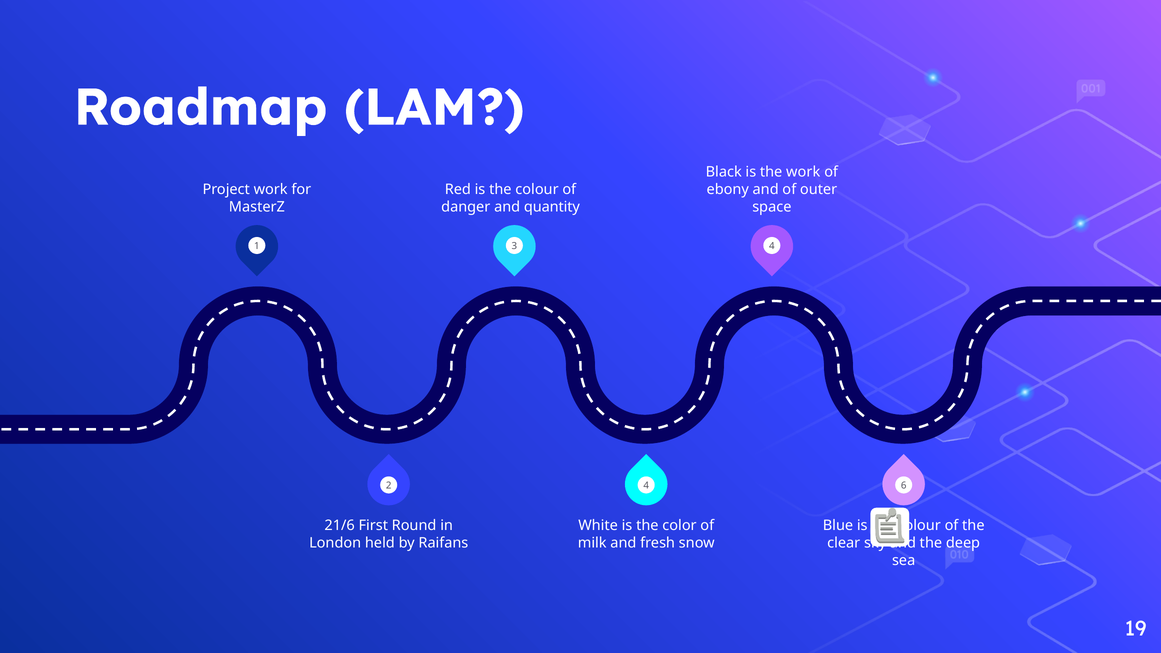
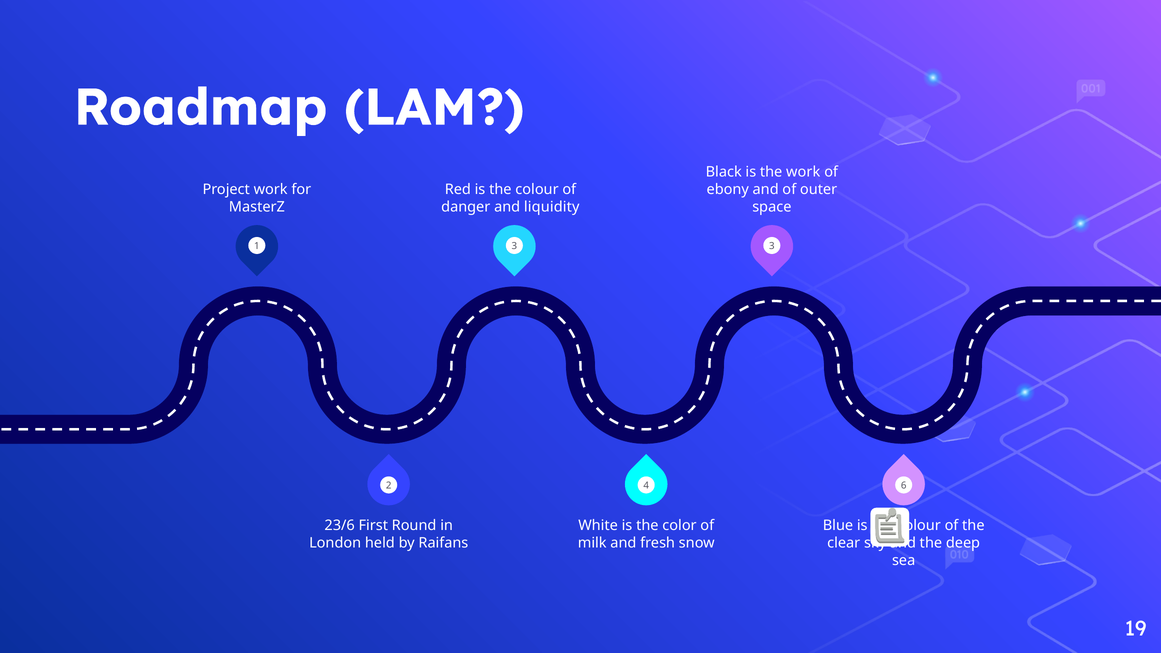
quantity: quantity -> liquidity (552, 207)
3 4: 4 -> 3 (772, 246)
21/6: 21/6 -> 23/6 (340, 526)
